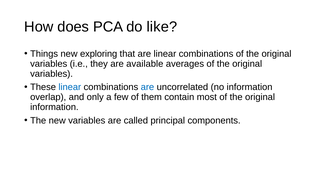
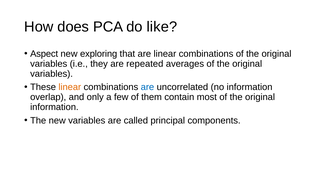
Things: Things -> Aspect (44, 54)
available: available -> repeated (145, 64)
linear colour: blue -> orange (70, 87)
